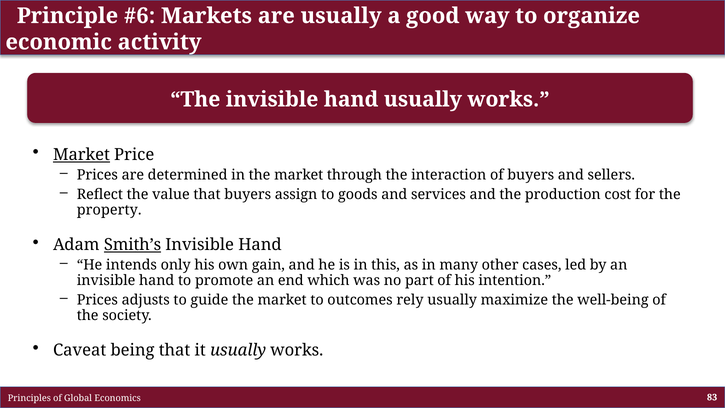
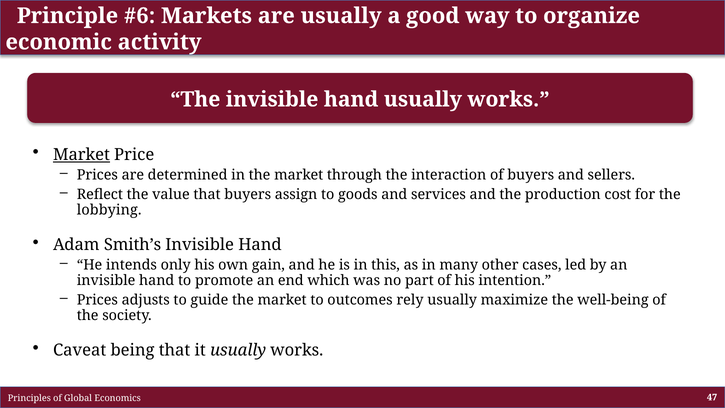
property: property -> lobbying (109, 210)
Smith’s underline: present -> none (133, 245)
83: 83 -> 47 (712, 397)
